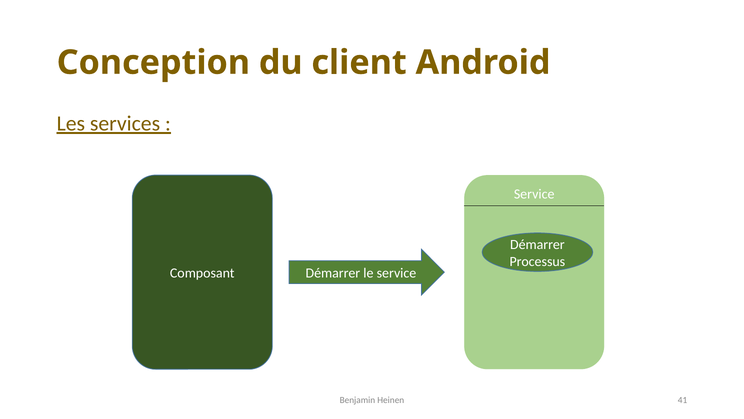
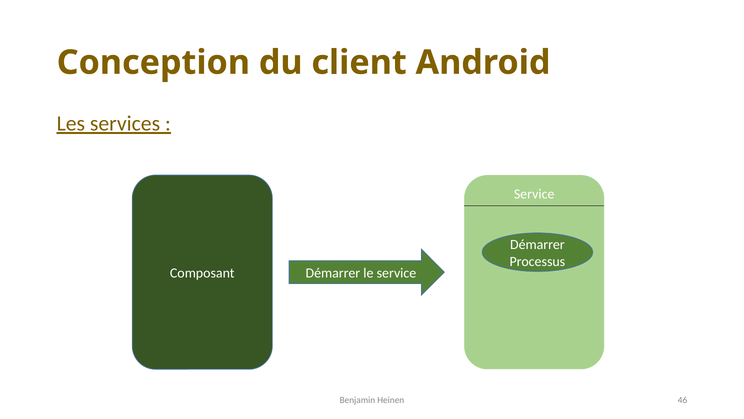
41: 41 -> 46 (683, 400)
